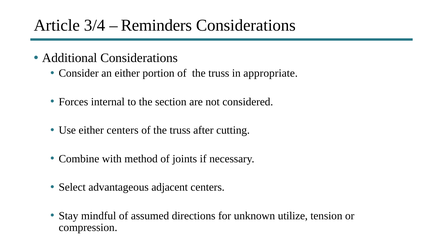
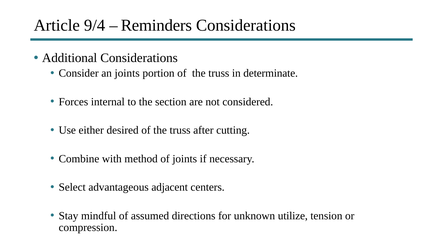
3/4: 3/4 -> 9/4 (95, 25)
an either: either -> joints (127, 73)
appropriate: appropriate -> determinate (271, 73)
either centers: centers -> desired (123, 130)
